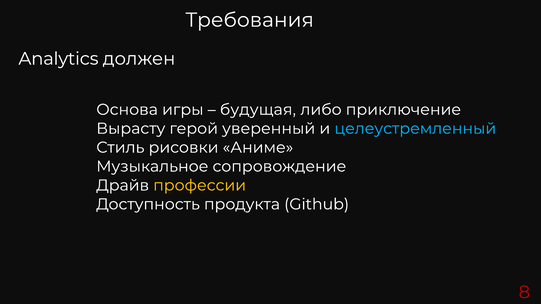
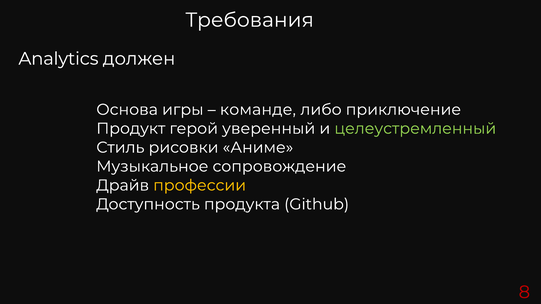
будущая: будущая -> команде (258, 110)
Вырасту: Вырасту -> Продукт (131, 129)
целеустремленный colour: light blue -> light green (415, 129)
